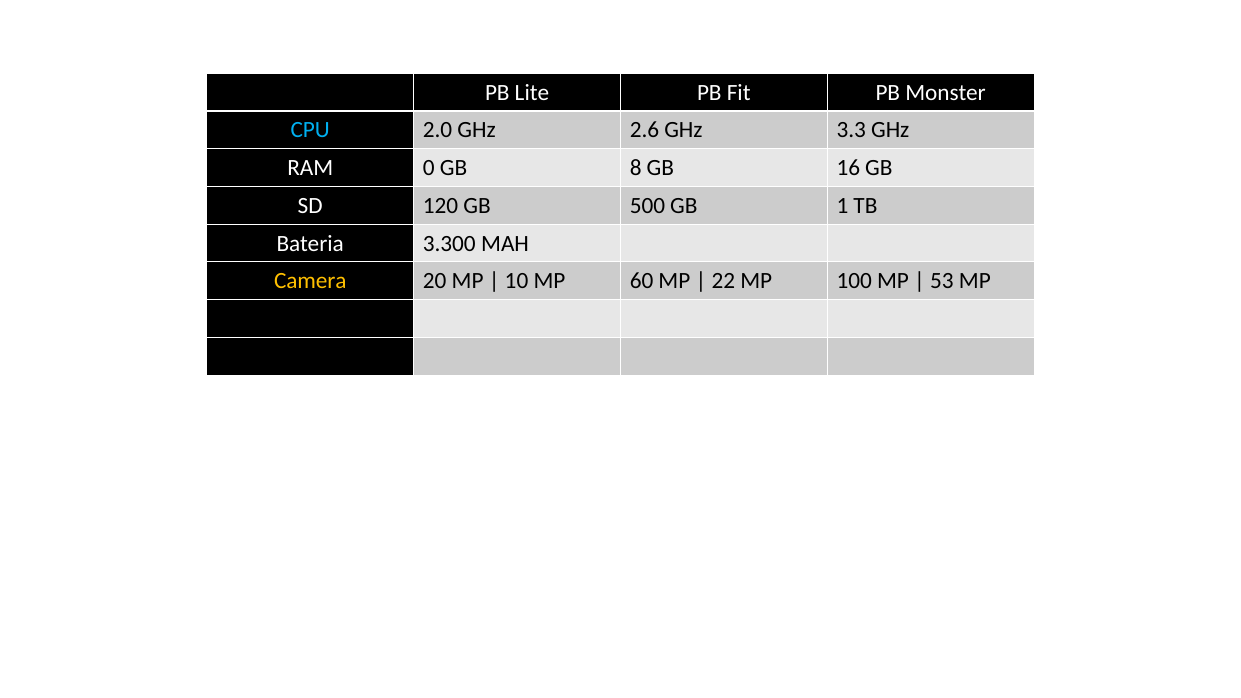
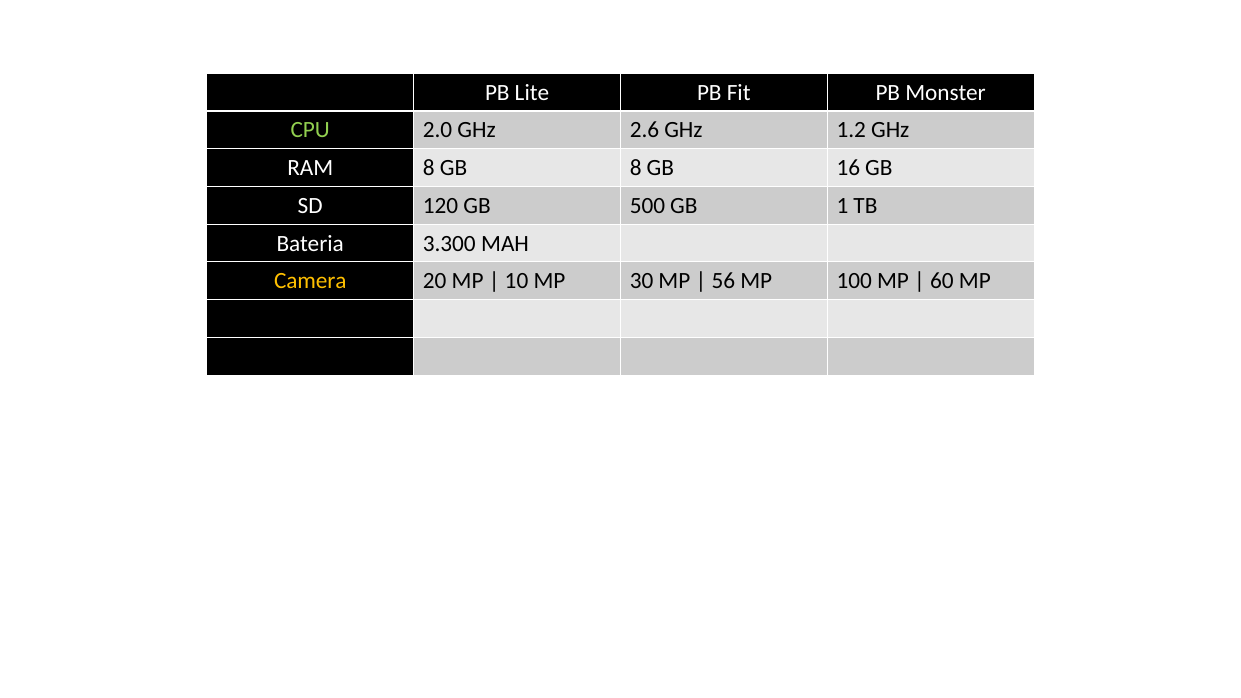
CPU colour: light blue -> light green (310, 130)
3.3: 3.3 -> 1.2 (851, 130)
RAM 0: 0 -> 8 (429, 168)
60: 60 -> 30 (642, 281)
22: 22 -> 56 (723, 281)
53: 53 -> 60 (942, 281)
